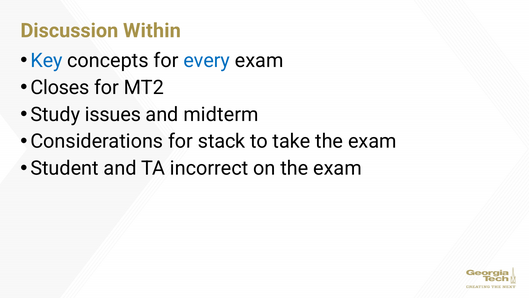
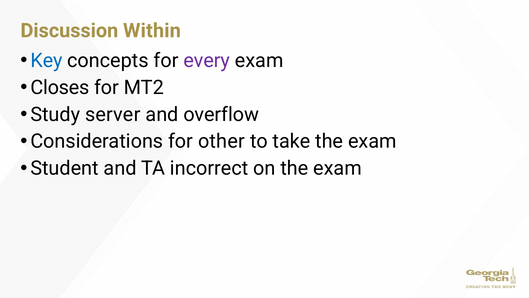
every colour: blue -> purple (207, 60)
issues: issues -> server (113, 114)
midterm: midterm -> overflow (221, 114)
stack: stack -> other (221, 141)
